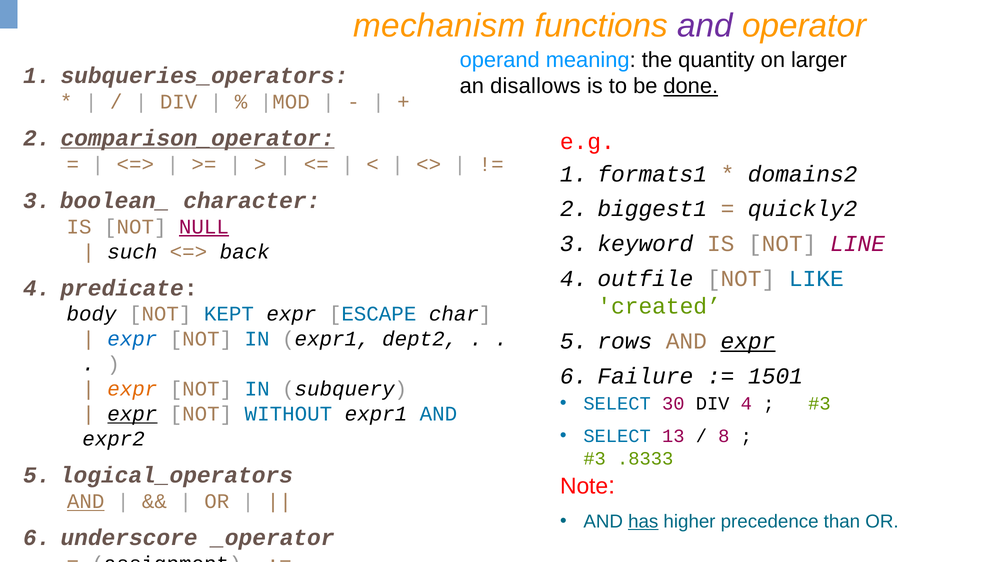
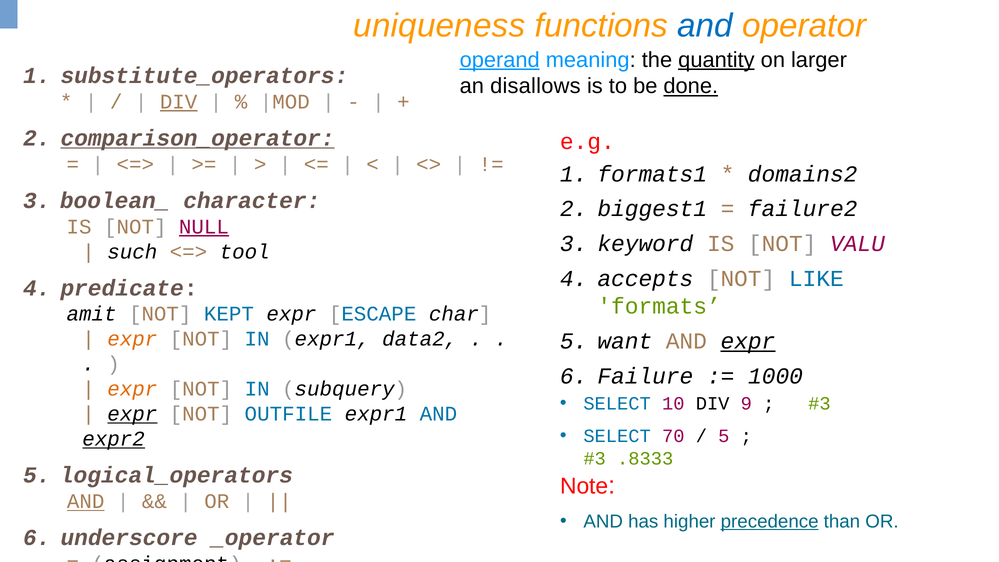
mechanism: mechanism -> uniqueness (439, 26)
and colour: purple -> blue (705, 26)
operand underline: none -> present (500, 60)
quantity underline: none -> present (716, 60)
subqueries_operators: subqueries_operators -> substitute_operators (204, 76)
DIV underline: none -> present (179, 102)
quickly2: quickly2 -> failure2 (803, 209)
LINE: LINE -> VALU (857, 244)
back: back -> tool (245, 252)
outfile: outfile -> accepts (645, 279)
created: created -> formats (659, 306)
body: body -> amit (92, 314)
expr colour: blue -> orange (132, 339)
dept2: dept2 -> data2 (420, 339)
rows: rows -> want (625, 341)
1501: 1501 -> 1000 (776, 376)
30: 30 -> 10 (673, 403)
DIV 4: 4 -> 9 (746, 403)
WITHOUT: WITHOUT -> OUTFILE (288, 414)
13: 13 -> 70 (673, 436)
8: 8 -> 5 (724, 436)
expr2 underline: none -> present (114, 439)
has underline: present -> none (643, 521)
precedence underline: none -> present (770, 521)
